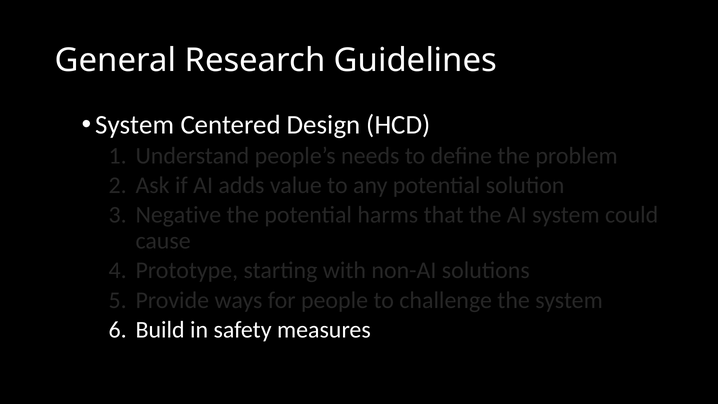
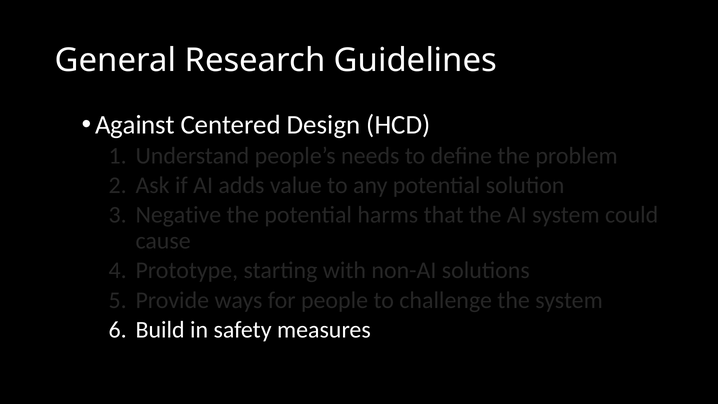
System: System -> Against (135, 125)
